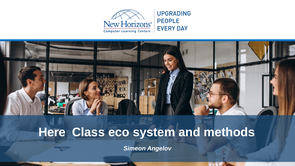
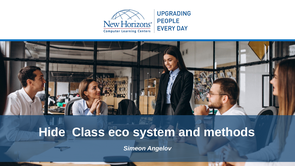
Here: Here -> Hide (52, 132)
